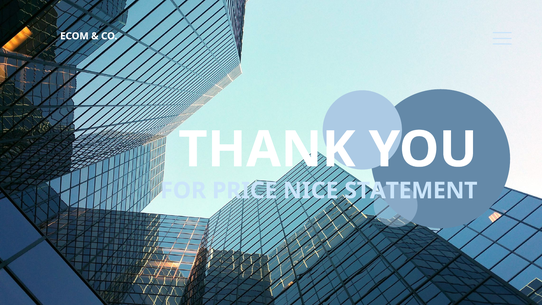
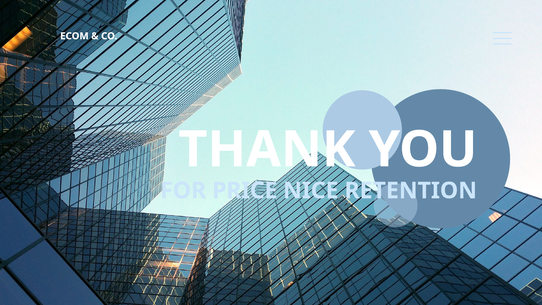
STATEMENT: STATEMENT -> RETENTION (411, 191)
